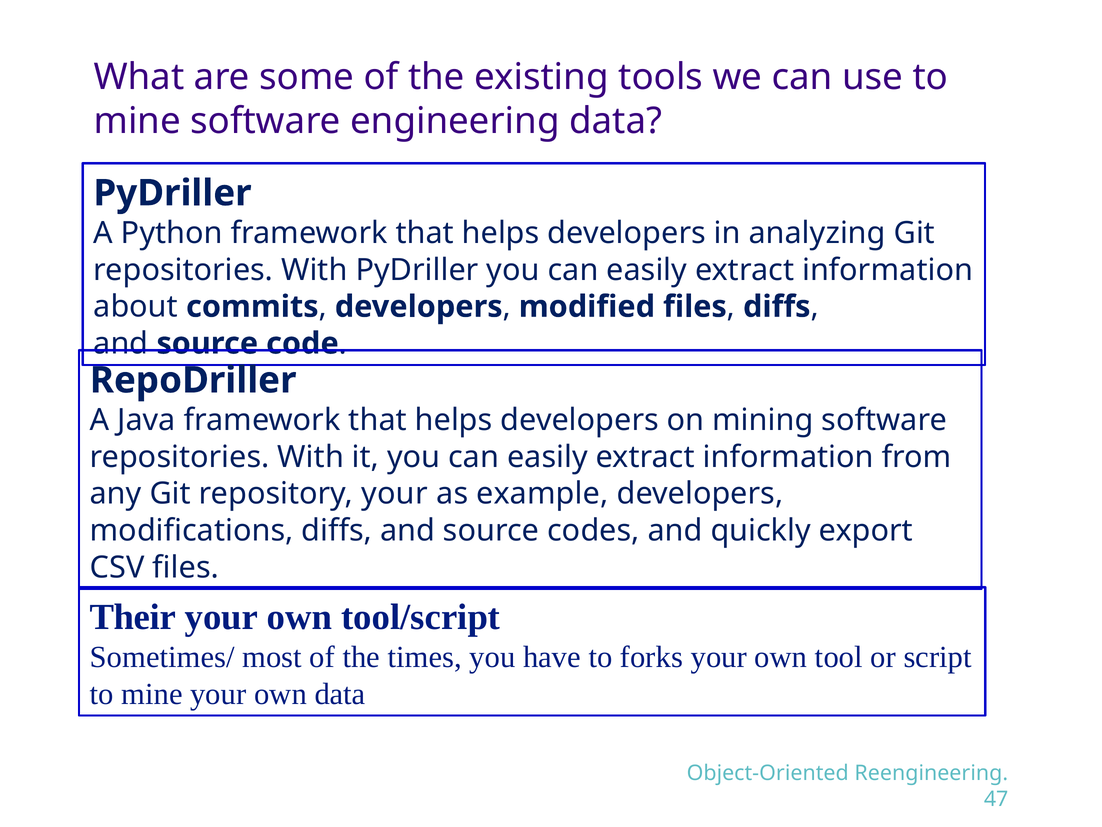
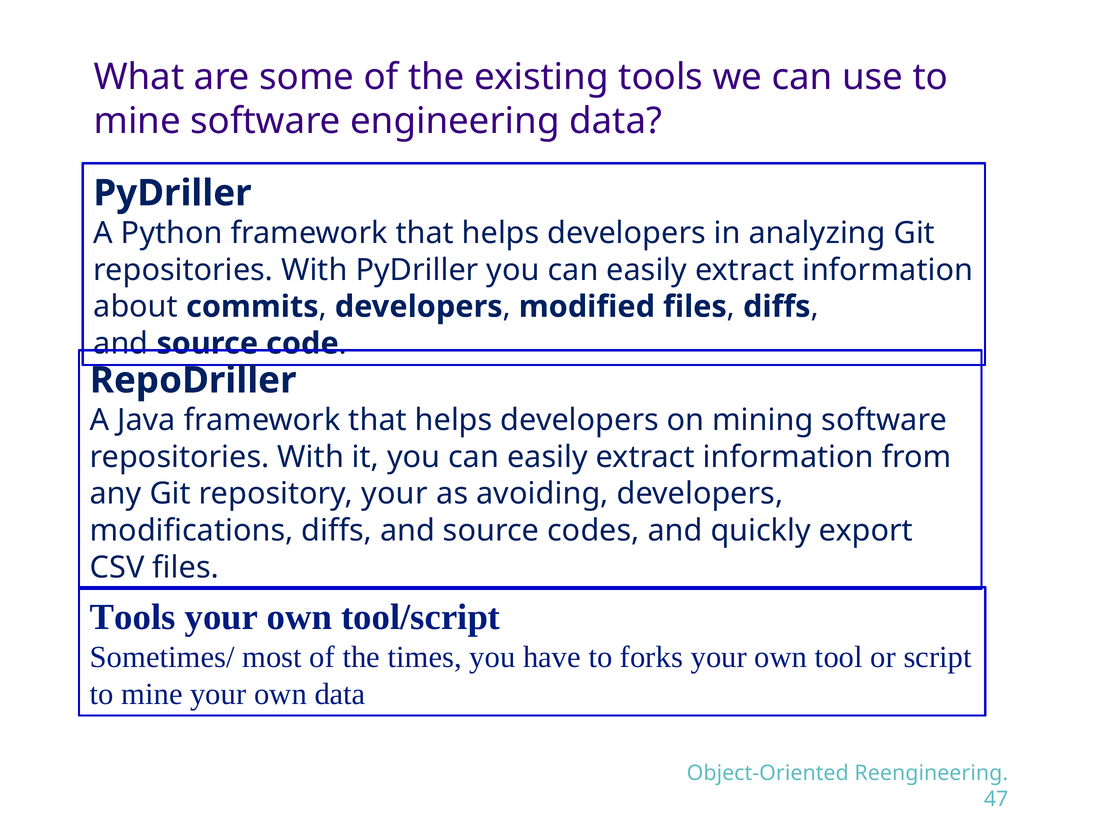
example: example -> avoiding (542, 494)
Their: Their -> Tools (133, 617)
